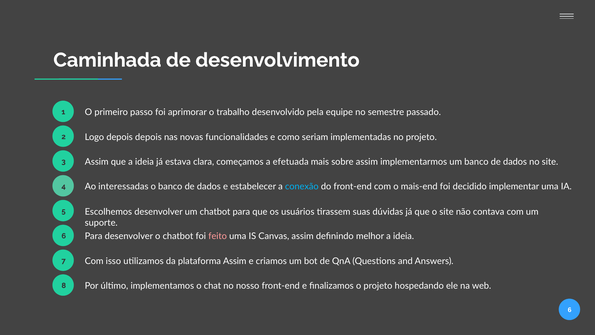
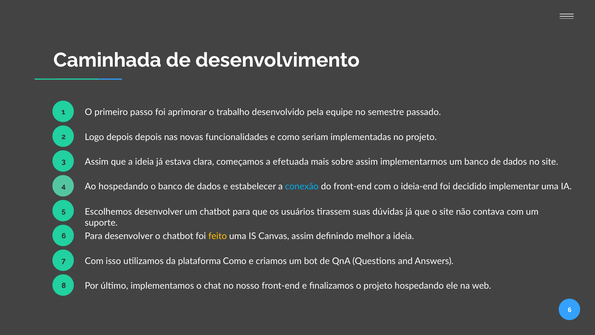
Ao interessadas: interessadas -> hospedando (123, 186)
mais-end: mais-end -> ideia-end (419, 186)
feito colour: pink -> yellow (218, 236)
plataforma Assim: Assim -> Como (235, 261)
